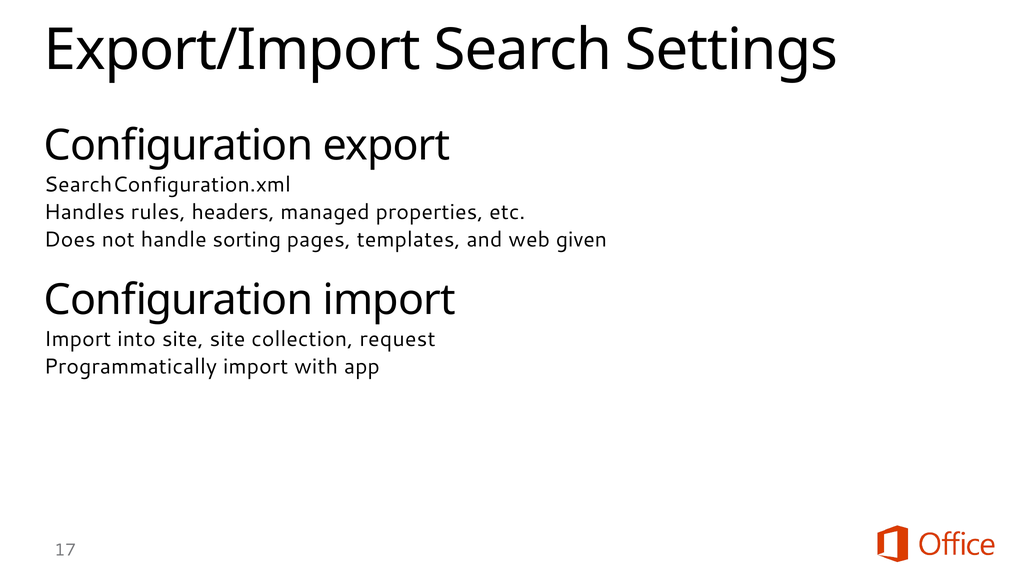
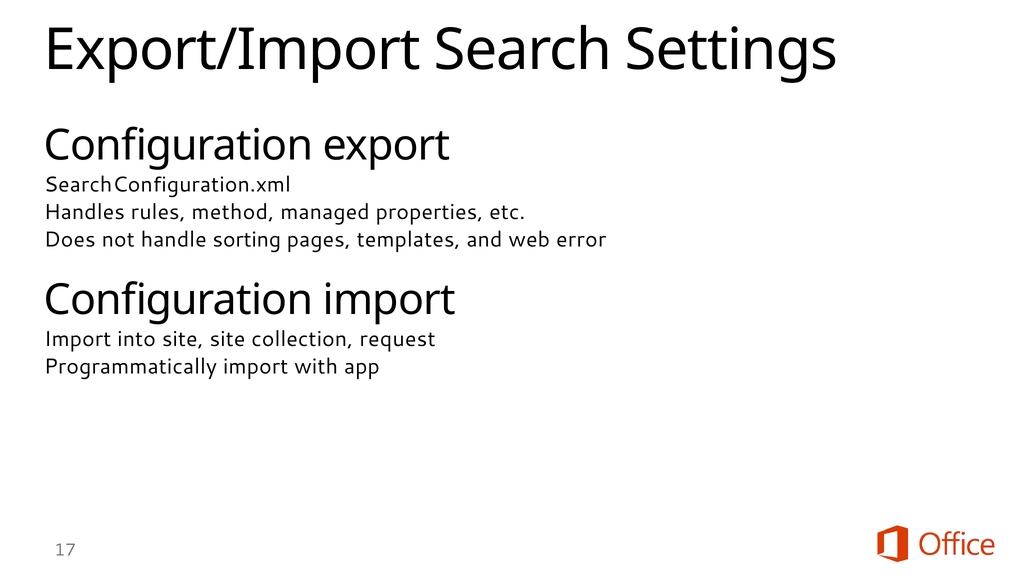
headers: headers -> method (233, 212)
given: given -> error (581, 240)
